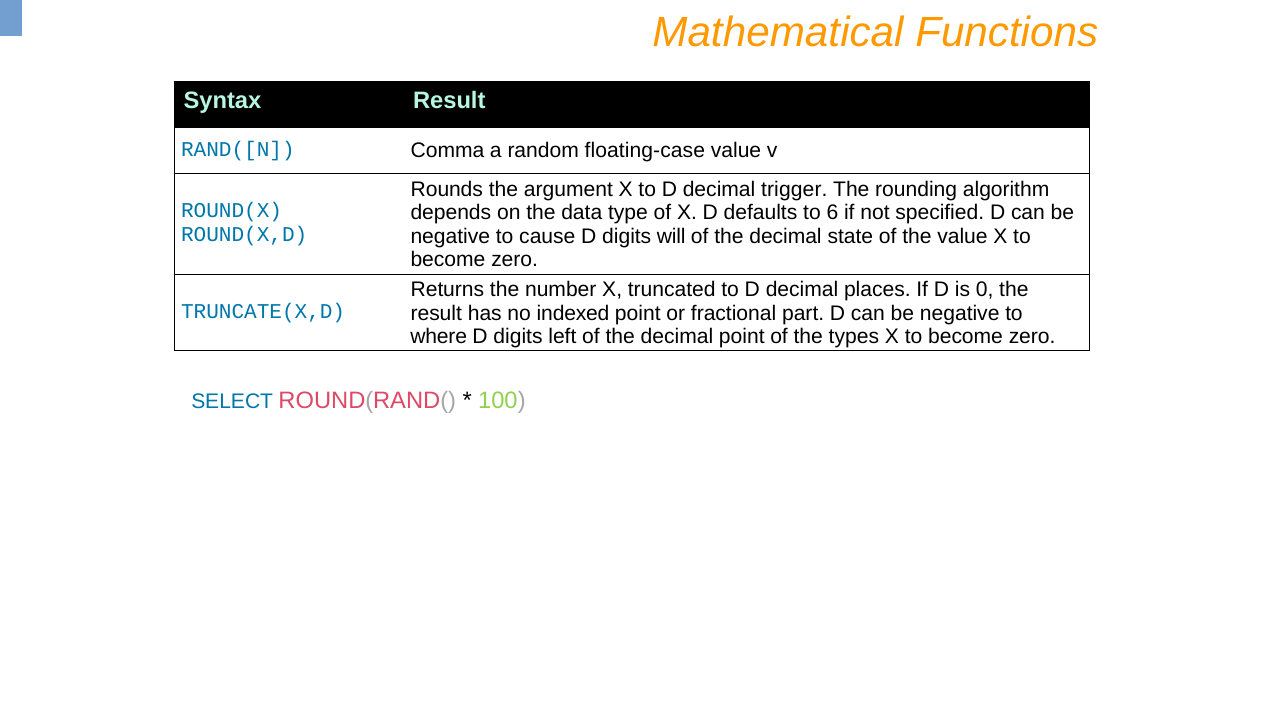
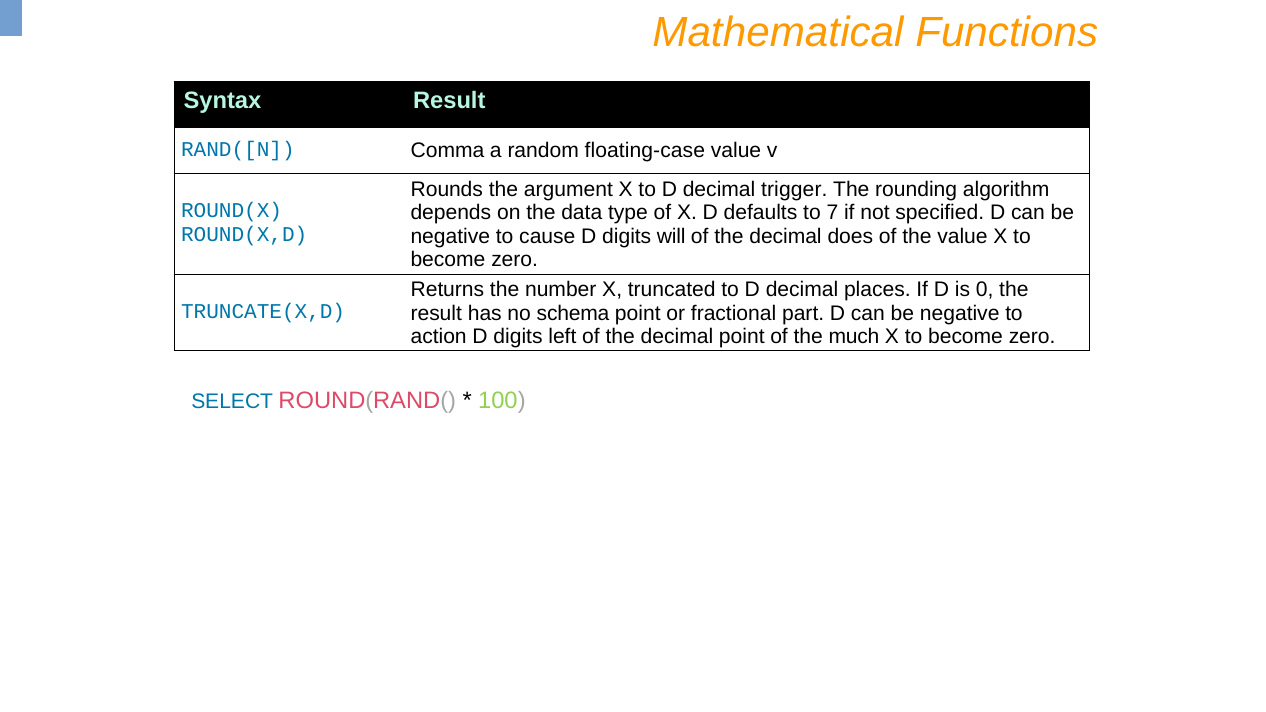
6: 6 -> 7 (832, 213)
state: state -> does (850, 236)
indexed: indexed -> schema (573, 313)
where: where -> action (439, 337)
types: types -> much (854, 337)
